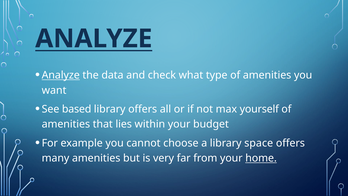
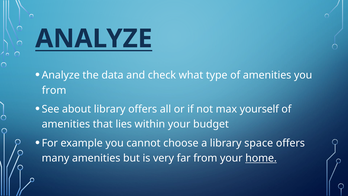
Analyze underline: present -> none (61, 75)
want: want -> from (54, 90)
based: based -> about (77, 109)
